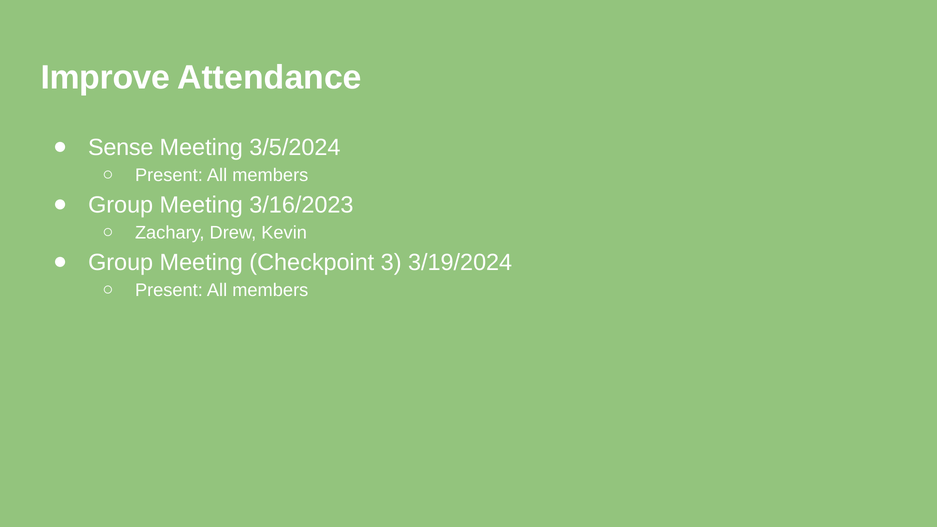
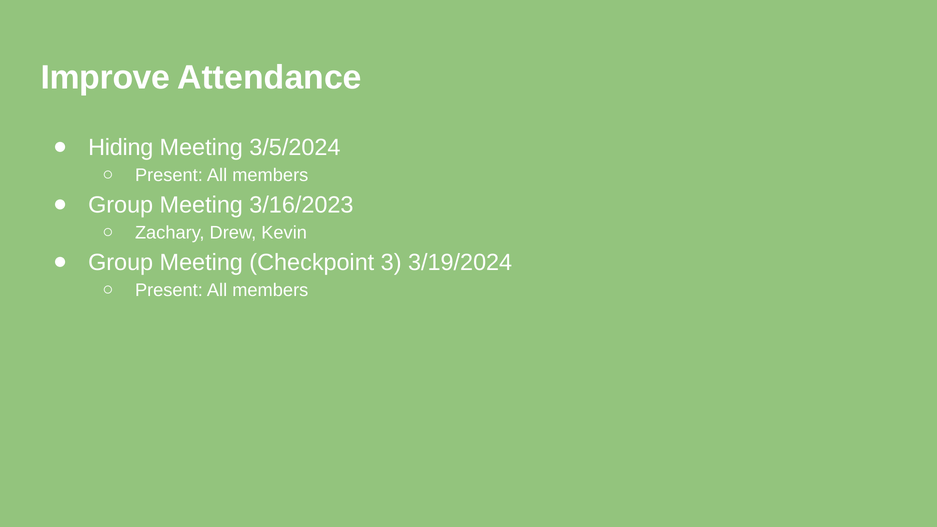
Sense: Sense -> Hiding (121, 147)
